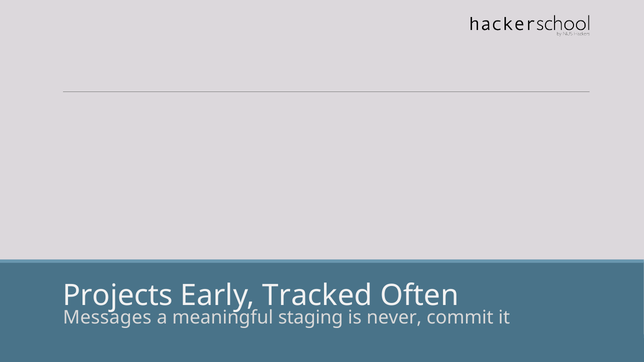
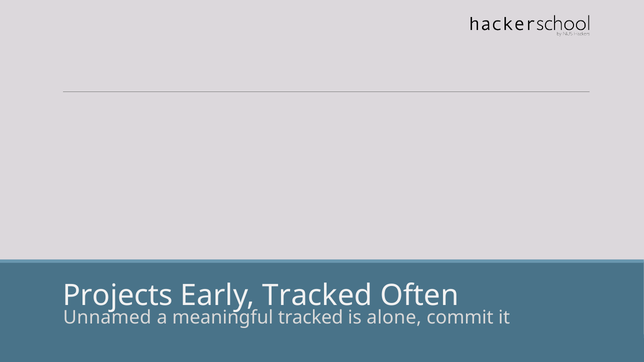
Messages: Messages -> Unnamed (107, 318)
meaningful staging: staging -> tracked (311, 318)
never: never -> alone (394, 318)
